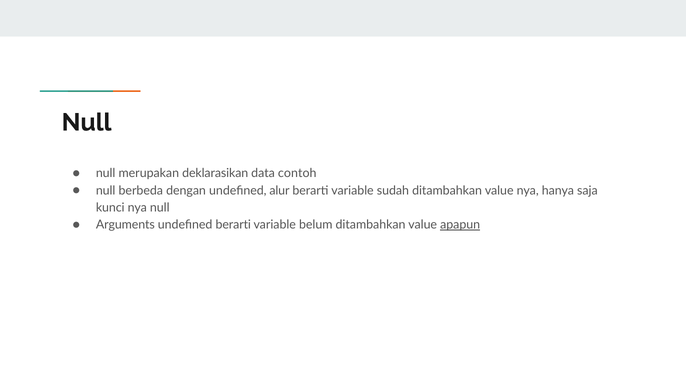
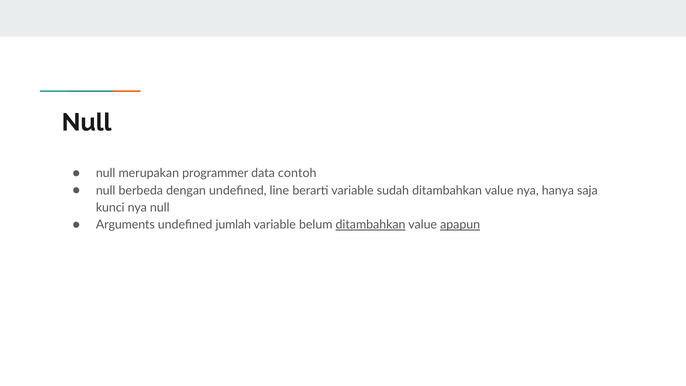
deklarasikan: deklarasikan -> programmer (215, 173)
alur: alur -> line (279, 190)
undefined berarti: berarti -> jumlah (233, 225)
ditambahkan underline: none -> present (371, 225)
